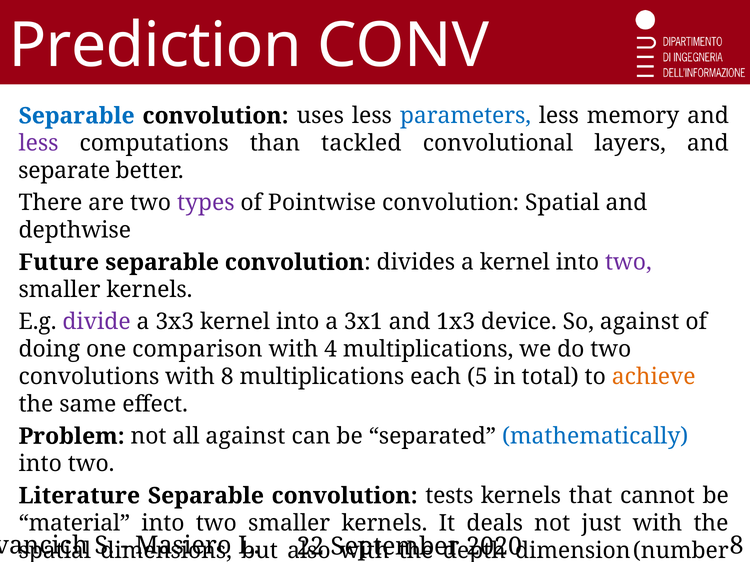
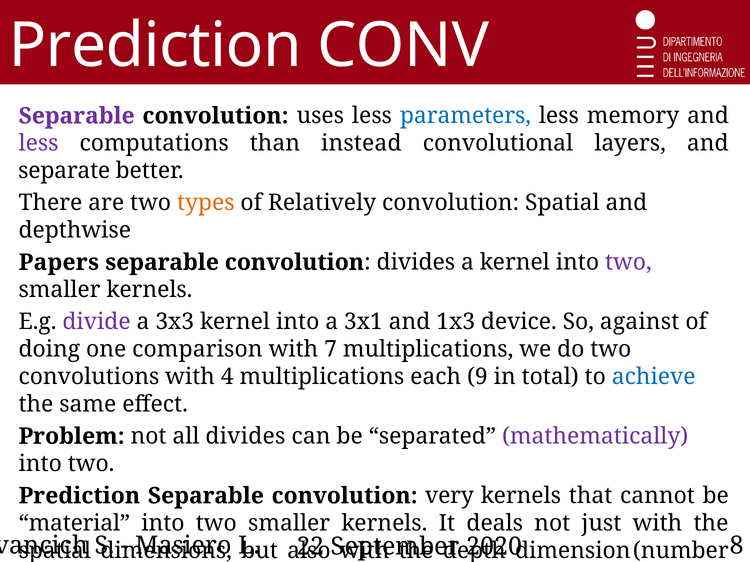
Separable colour: blue -> purple (77, 116)
tackled: tackled -> instead (361, 143)
types colour: purple -> orange (206, 203)
of Pointwise: Pointwise -> Relatively (322, 203)
Future: Future -> Papers (59, 263)
4: 4 -> 7 (331, 350)
with 8: 8 -> 4 (227, 377)
5: 5 -> 9 (477, 377)
achieve colour: orange -> blue (654, 377)
all against: against -> divides (245, 437)
mathematically colour: blue -> purple (595, 437)
Literature: Literature -> Prediction (79, 496)
tests: tests -> very (449, 496)
